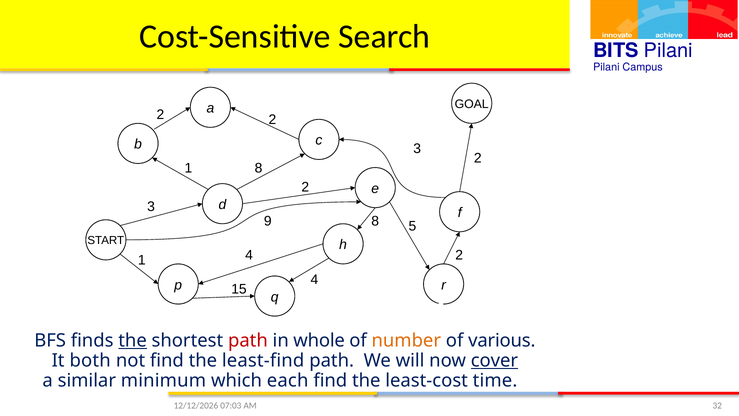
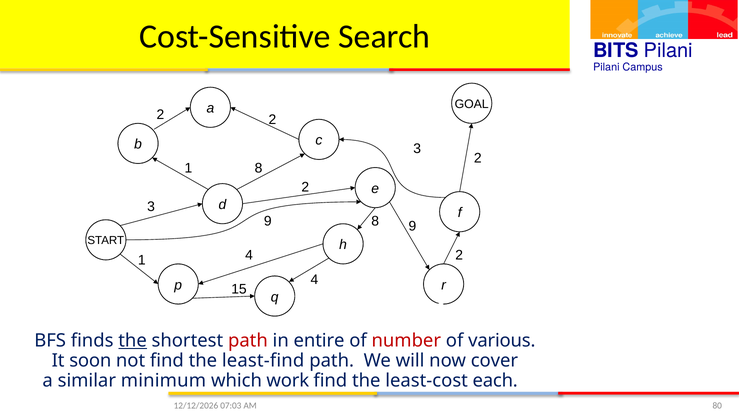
9 5: 5 -> 9 (412, 226)
whole: whole -> entire (319, 340)
number colour: orange -> red (406, 340)
both: both -> soon (90, 360)
cover underline: present -> none (494, 360)
each: each -> work (288, 380)
time: time -> each (495, 380)
32: 32 -> 80 (717, 405)
